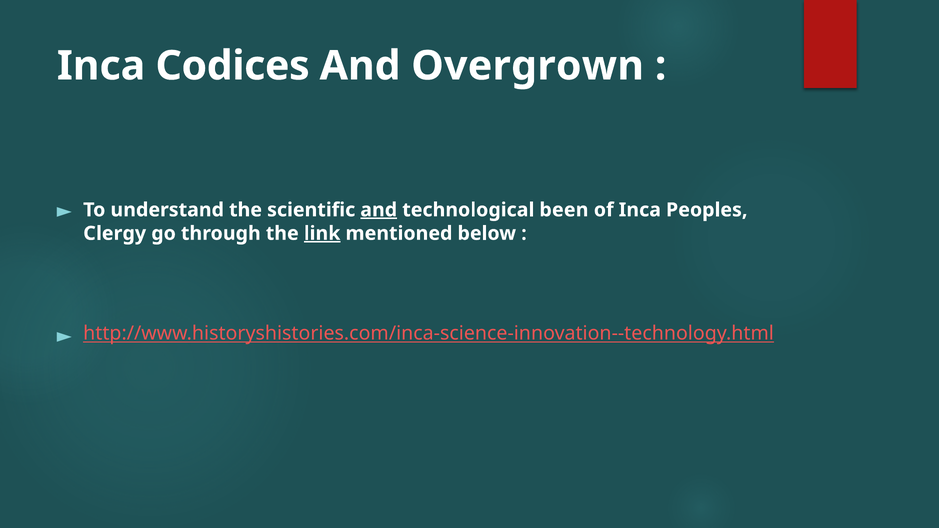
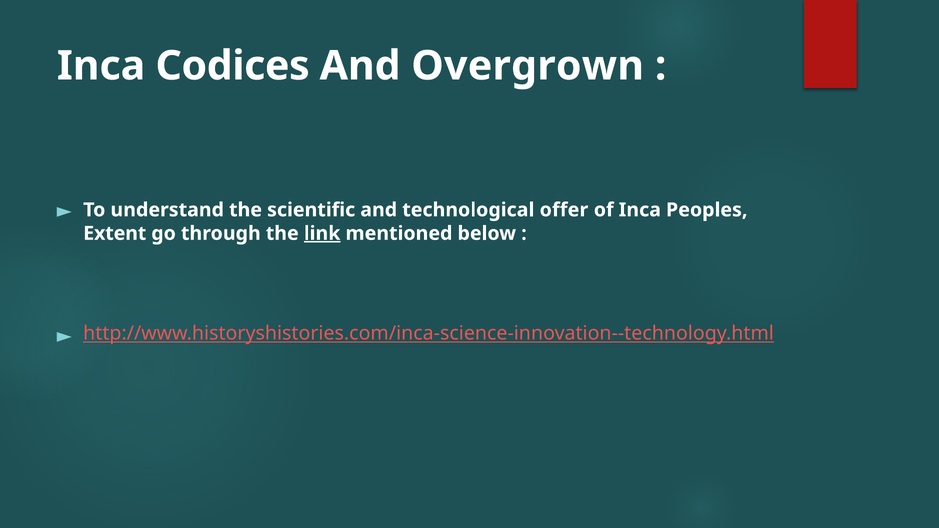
and underline: present -> none (379, 210)
been: been -> offer (564, 210)
Clergy: Clergy -> Extent (115, 233)
